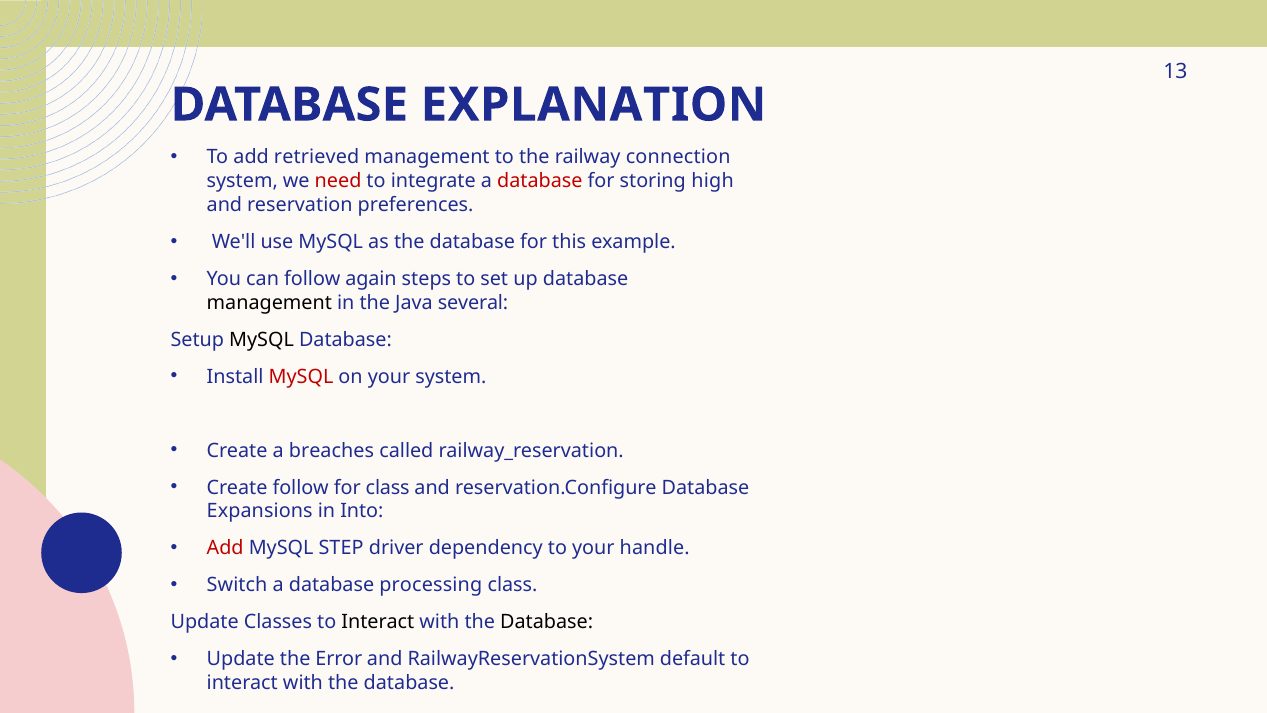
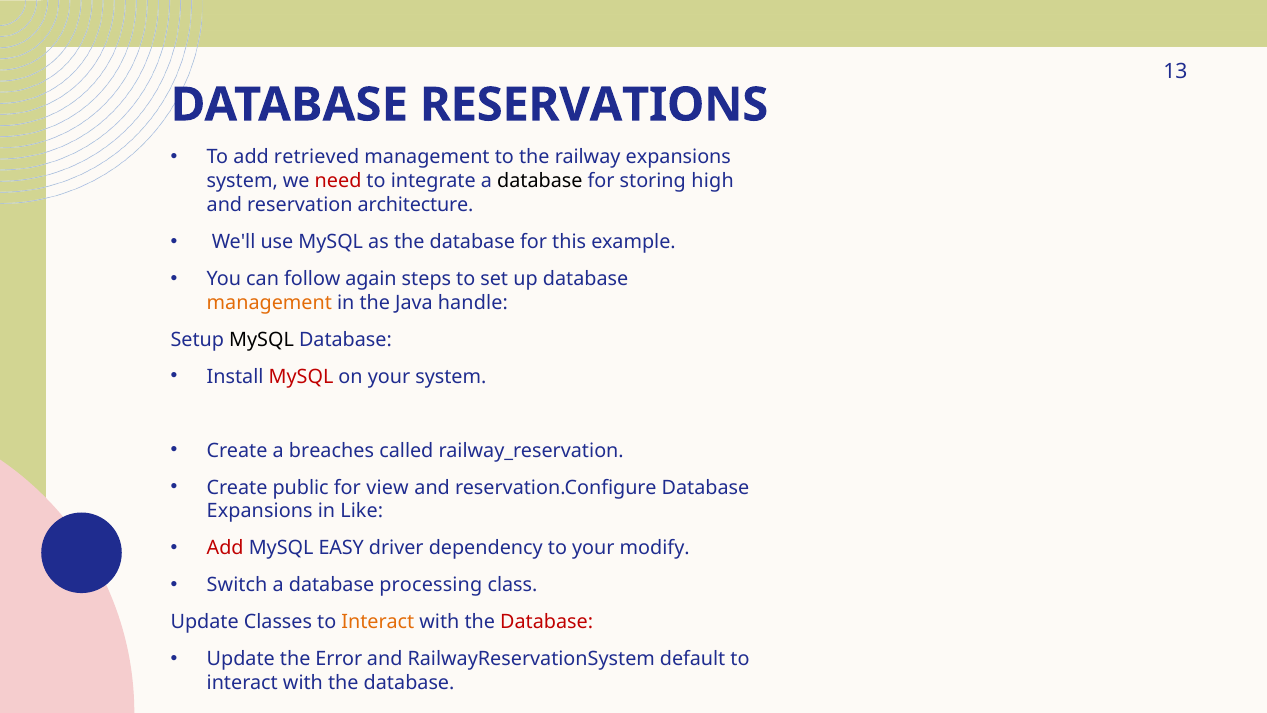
EXPLANATION: EXPLANATION -> RESERVATIONS (594, 105)
railway connection: connection -> expansions (678, 157)
database colour: red -> black (540, 181)
preferences: preferences -> architecture (416, 205)
management colour: black -> orange (269, 302)
several: several -> handle (473, 302)
Create follow: follow -> public (301, 487)
for class: class -> view (387, 487)
Into: Into -> Like (362, 511)
STEP: STEP -> EASY (341, 548)
handle: handle -> modify (655, 548)
Interact colour: black -> orange (378, 622)
Database colour: black -> red (547, 622)
